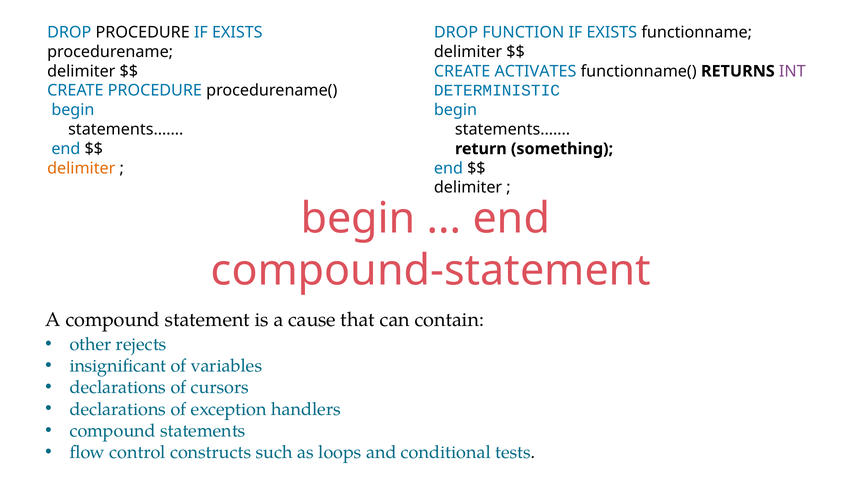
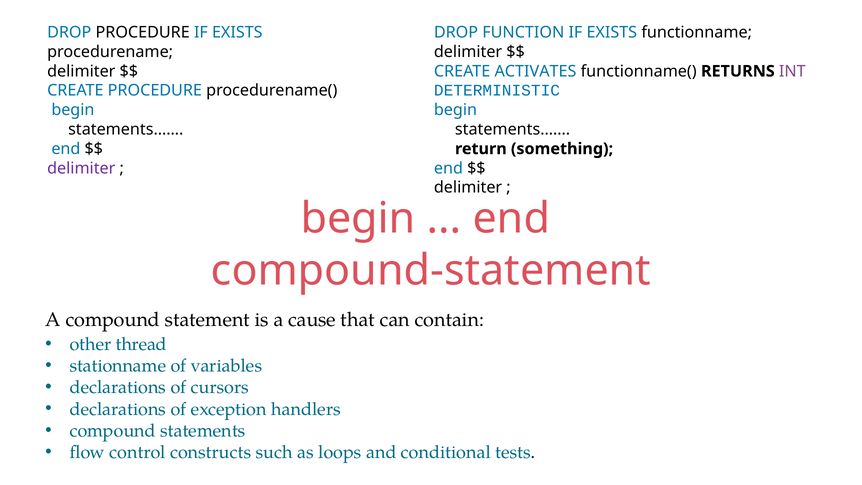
delimiter colour: orange -> purple (81, 168)
rejects: rejects -> thread (141, 344)
insignificant: insignificant -> stationname (118, 366)
